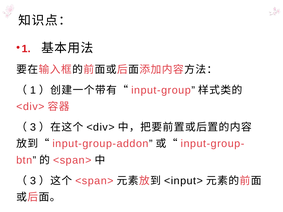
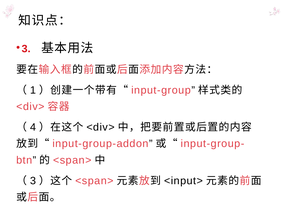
1: 1 -> 3 (26, 49)
3: 3 -> 4 (33, 127)
